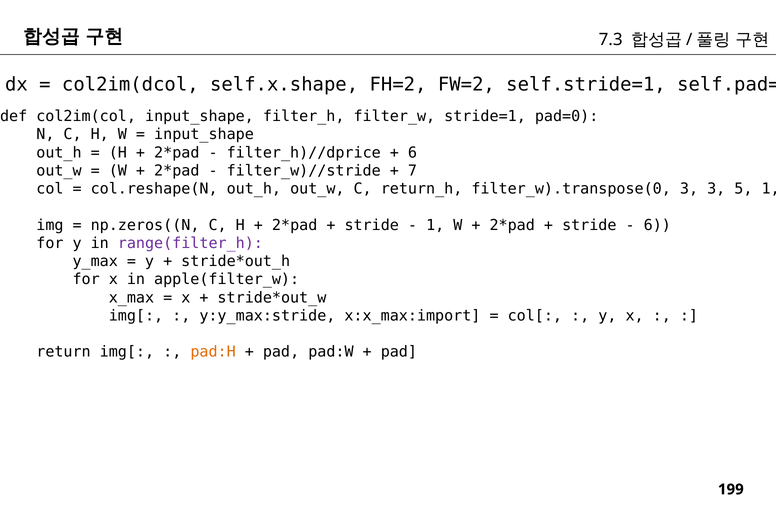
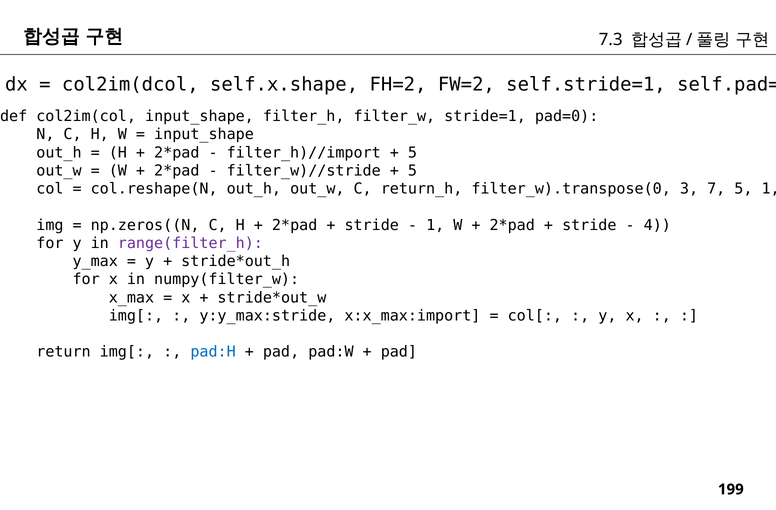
filter_h)//dprice: filter_h)//dprice -> filter_h)//import (304, 152)
6: 6 -> 5 (412, 152)
7: 7 -> 5 (412, 171)
3 3: 3 -> 7 (716, 189)
6: 6 -> 4 (657, 225)
apple(filter_w: apple(filter_w -> numpy(filter_w (227, 279)
pad:H colour: orange -> blue (213, 352)
